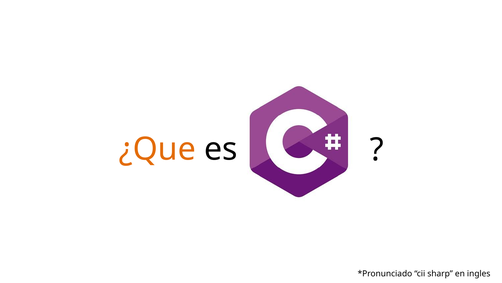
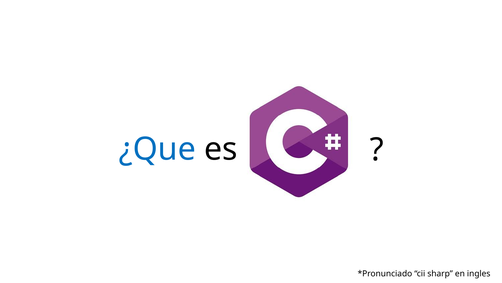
¿Que colour: orange -> blue (157, 149)
